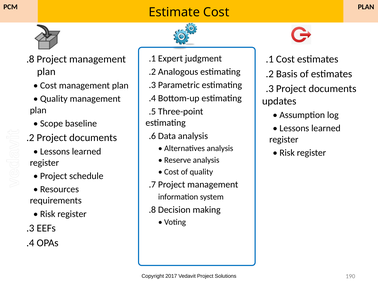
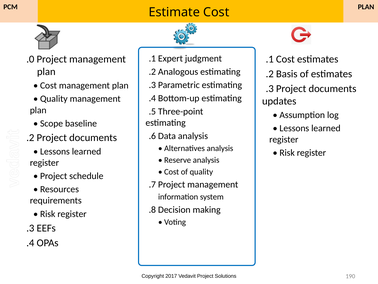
.8: .8 -> .0 (30, 59)
